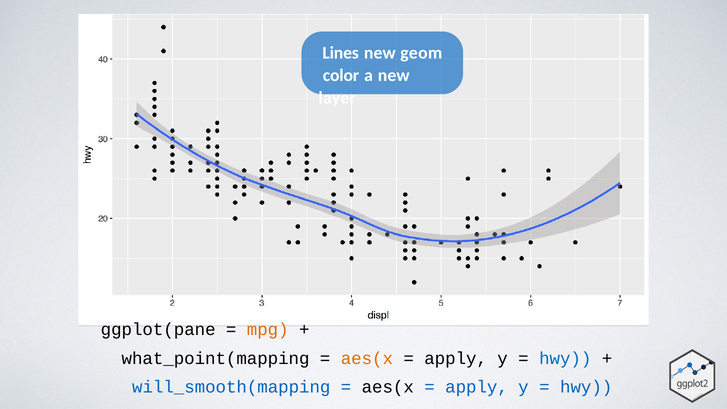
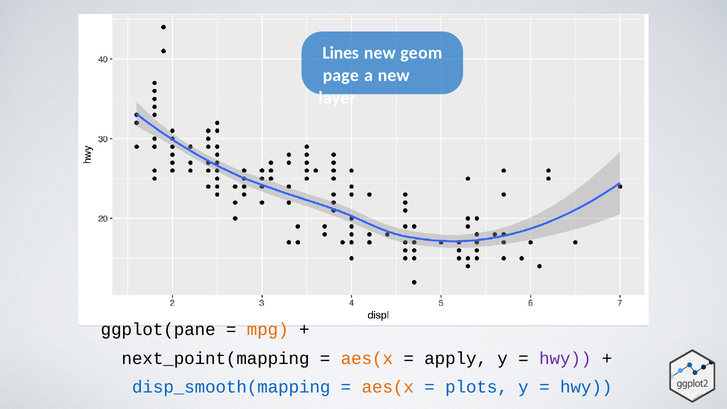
color: color -> page (341, 75)
what_point(mapping: what_point(mapping -> next_point(mapping (216, 358)
hwy colour: blue -> purple (565, 358)
will_smooth(mapping: will_smooth(mapping -> disp_smooth(mapping (231, 387)
aes(x colour: black -> orange (388, 387)
apply: apply -> plots (477, 387)
